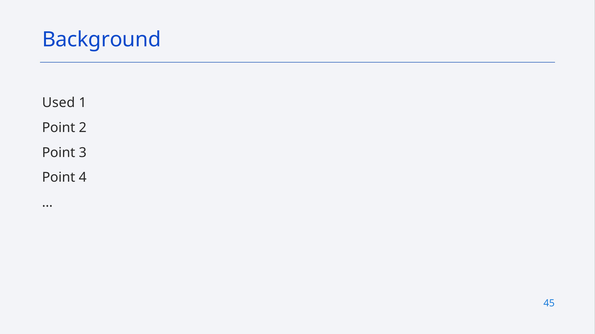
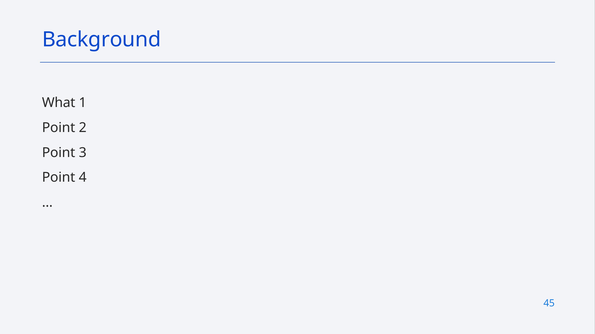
Used: Used -> What (59, 103)
